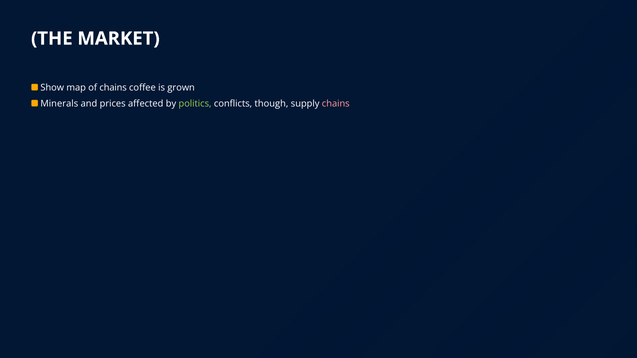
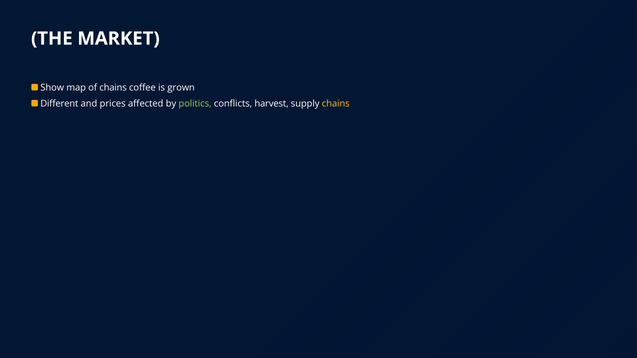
Minerals: Minerals -> Different (59, 104)
though: though -> harvest (272, 104)
chains colour: pink -> yellow (336, 104)
